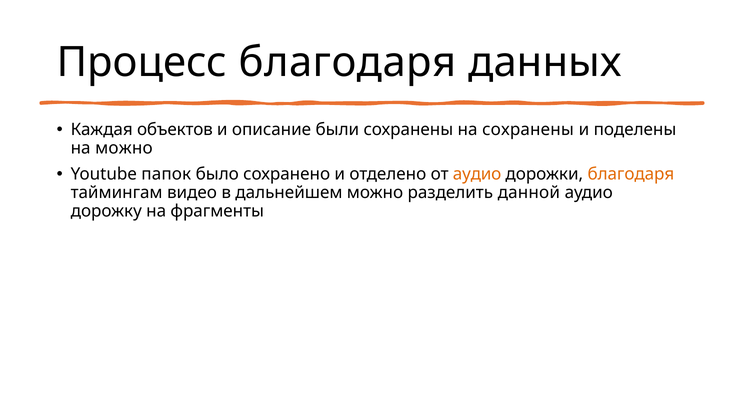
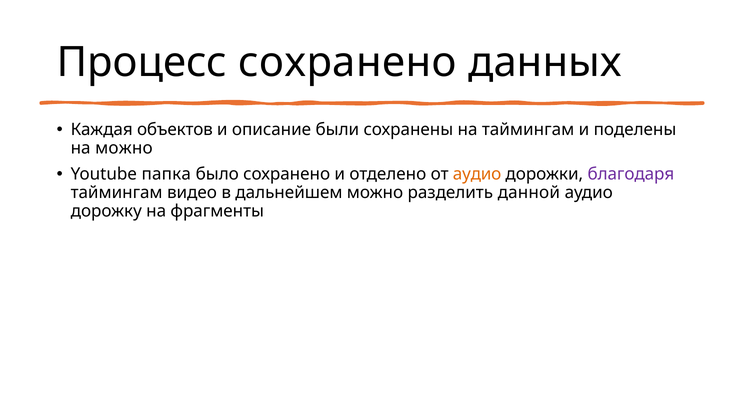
Процесс благодаря: благодаря -> сохранено (347, 62)
на сохранены: сохранены -> таймингам (528, 130)
папок: папок -> папка (166, 174)
благодаря colour: orange -> purple (631, 174)
